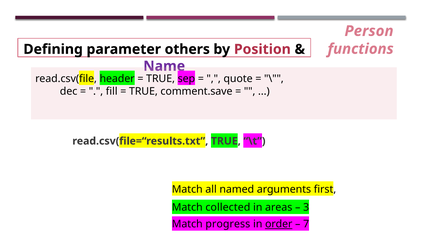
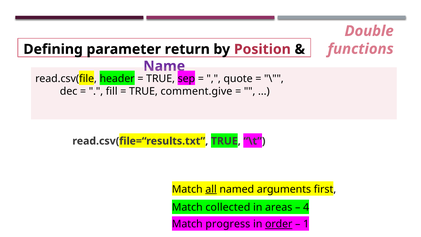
Person: Person -> Double (369, 31)
others: others -> return (187, 49)
comment.save: comment.save -> comment.give (196, 91)
all underline: none -> present (211, 189)
3: 3 -> 4 (306, 207)
7: 7 -> 1 (306, 224)
